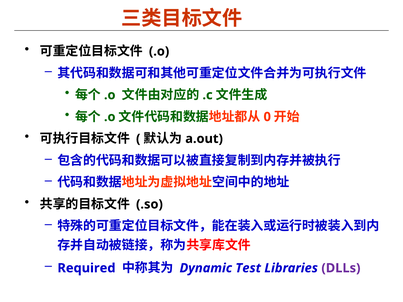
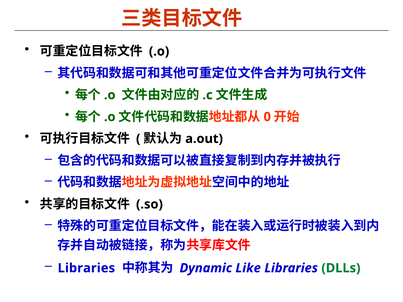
Required: Required -> Libraries (86, 268)
Test: Test -> Like (248, 268)
DLLs colour: purple -> green (341, 268)
